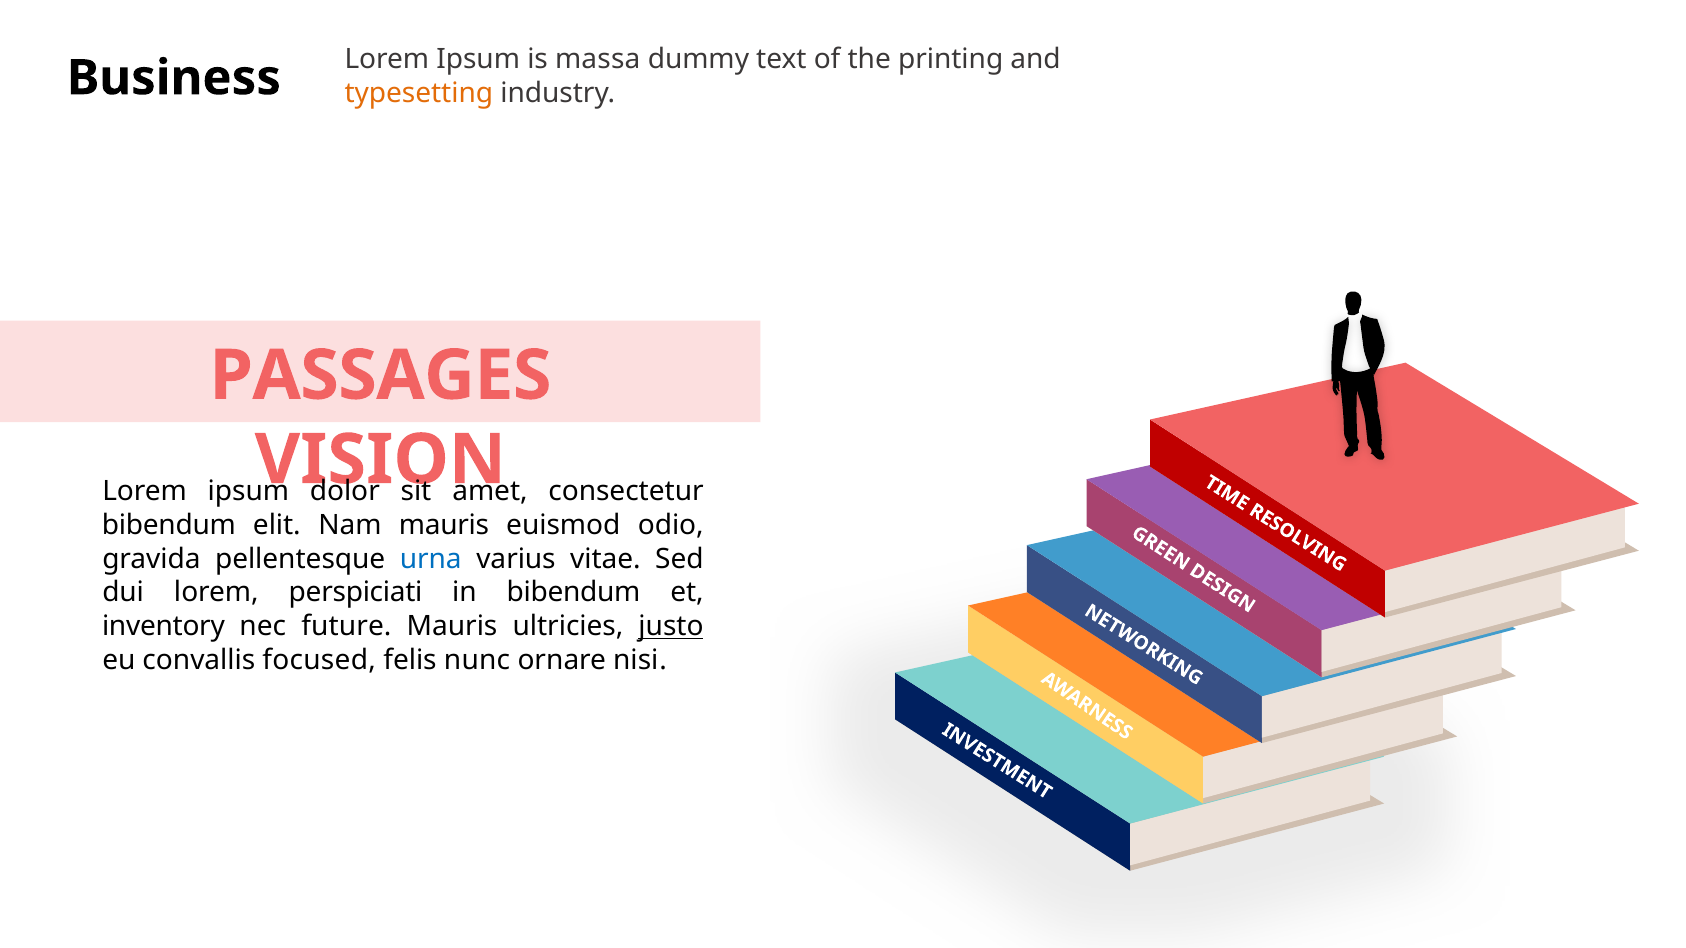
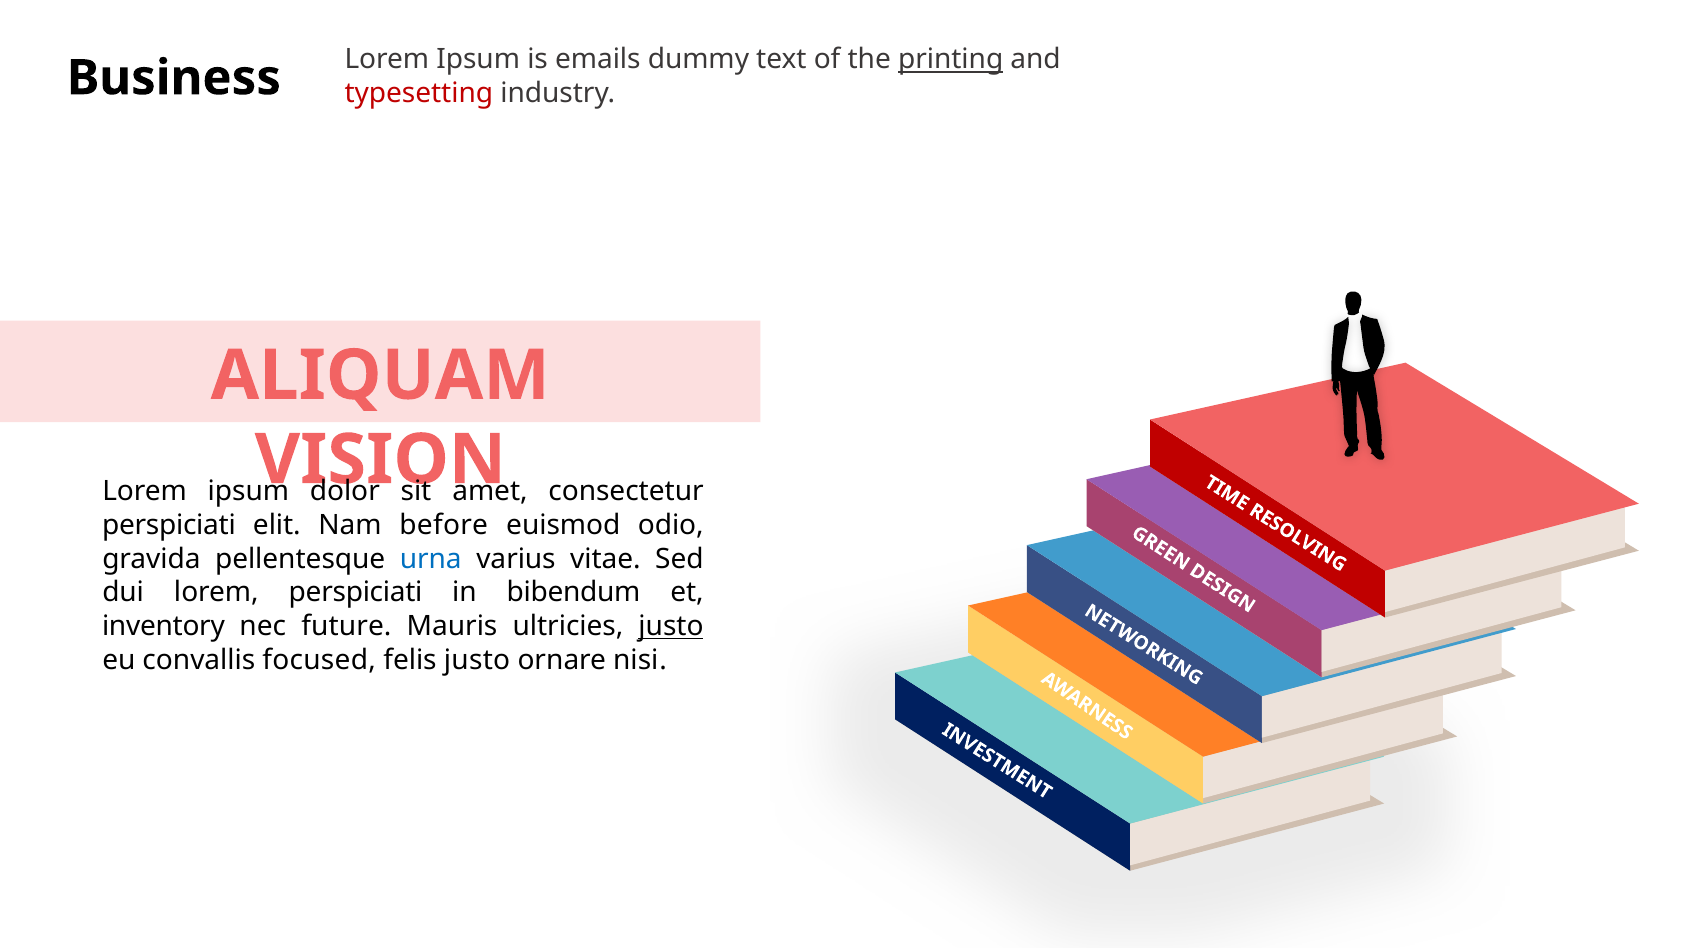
massa: massa -> emails (598, 60)
printing underline: none -> present (951, 60)
typesetting colour: orange -> red (419, 93)
PASSAGES: PASSAGES -> ALIQUAM (380, 376)
bibendum: bibendum -> perspiciati (169, 526)
Nam mauris: mauris -> before (444, 526)
felis nunc: nunc -> justo (477, 660)
